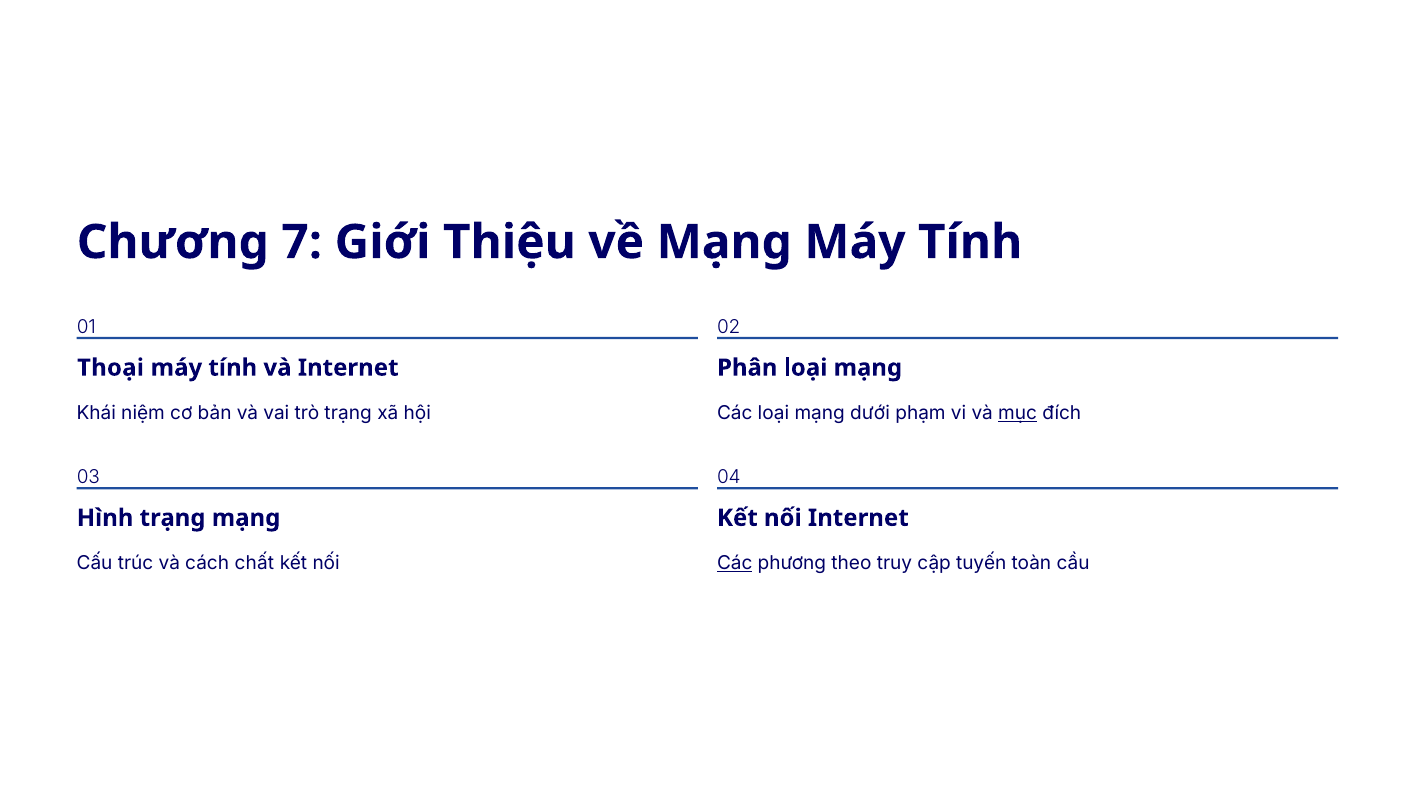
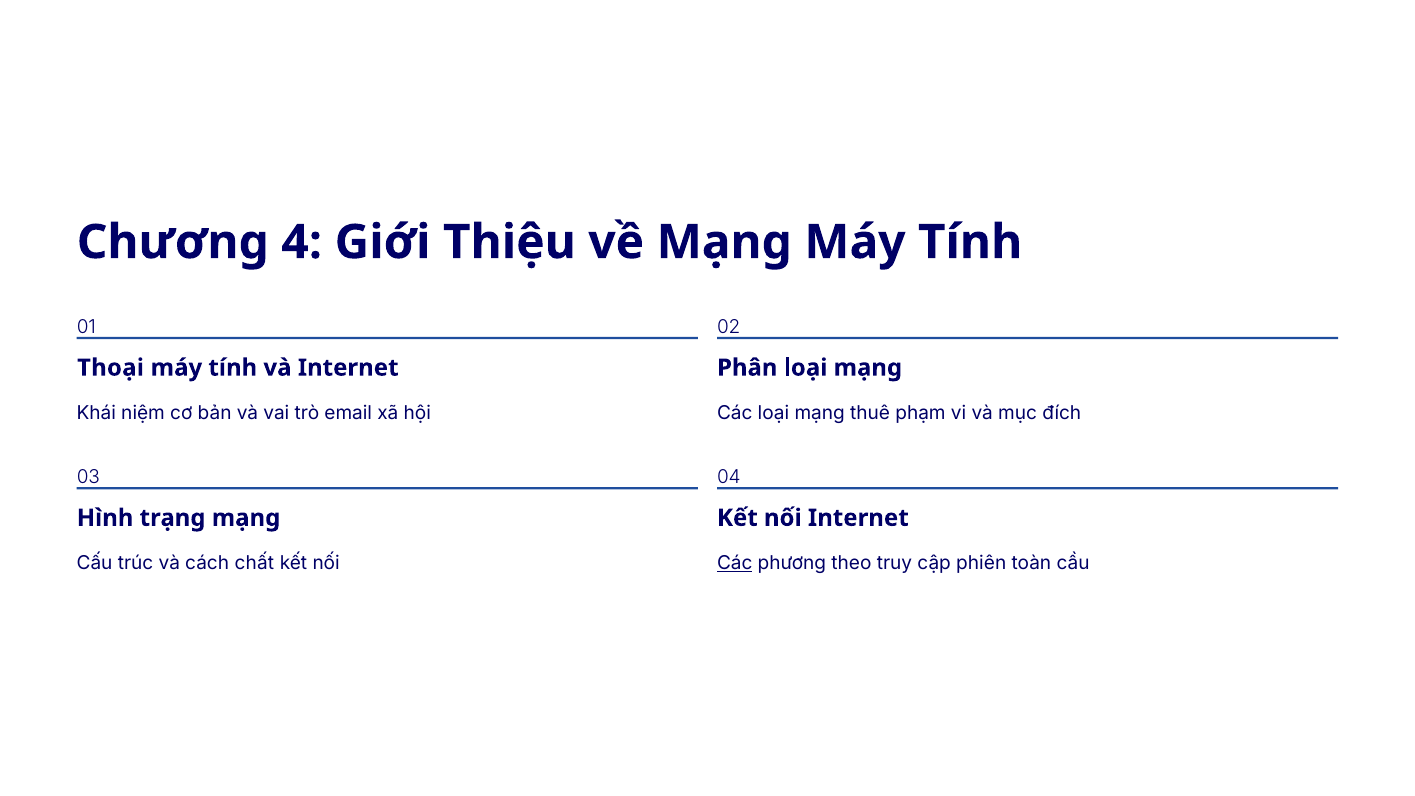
7: 7 -> 4 (302, 242)
trò trạng: trạng -> email (348, 413)
dưới: dưới -> thuê (870, 413)
mục underline: present -> none (1018, 413)
tuyến: tuyến -> phiên (981, 563)
